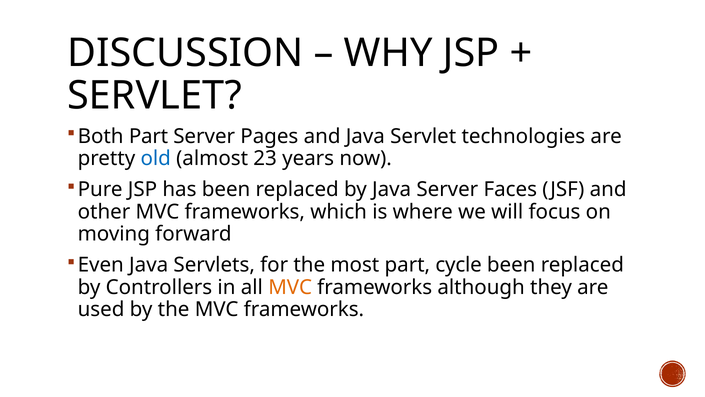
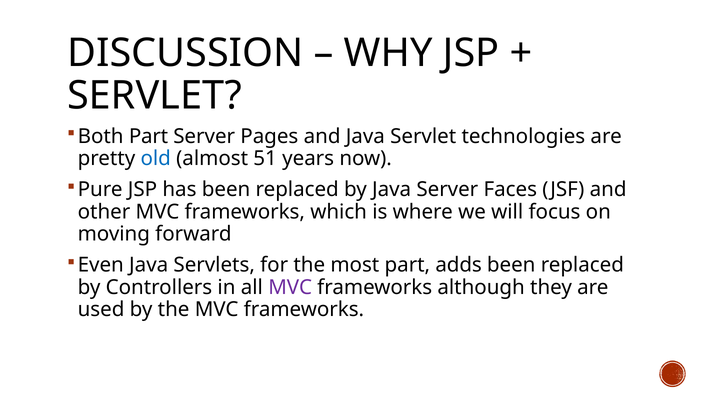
23: 23 -> 51 (265, 158)
cycle: cycle -> adds (459, 265)
MVC colour: orange -> purple (290, 287)
